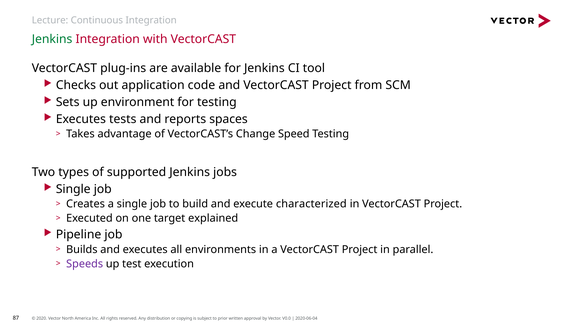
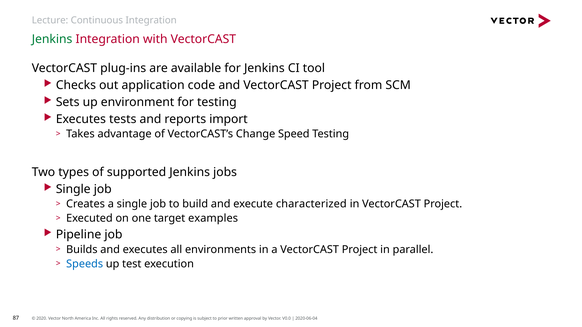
spaces: spaces -> import (228, 119)
explained: explained -> examples (213, 219)
Speeds colour: purple -> blue (85, 264)
